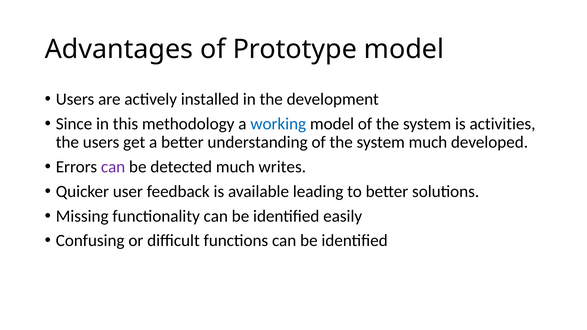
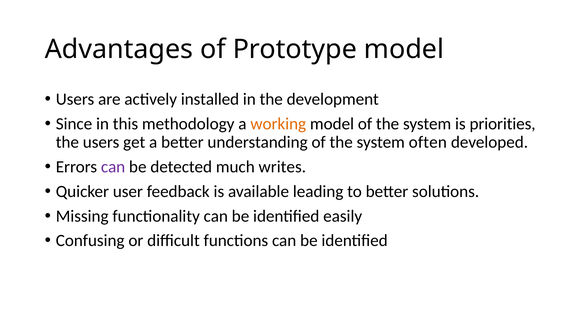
working colour: blue -> orange (278, 124)
activities: activities -> priorities (503, 124)
system much: much -> often (428, 142)
